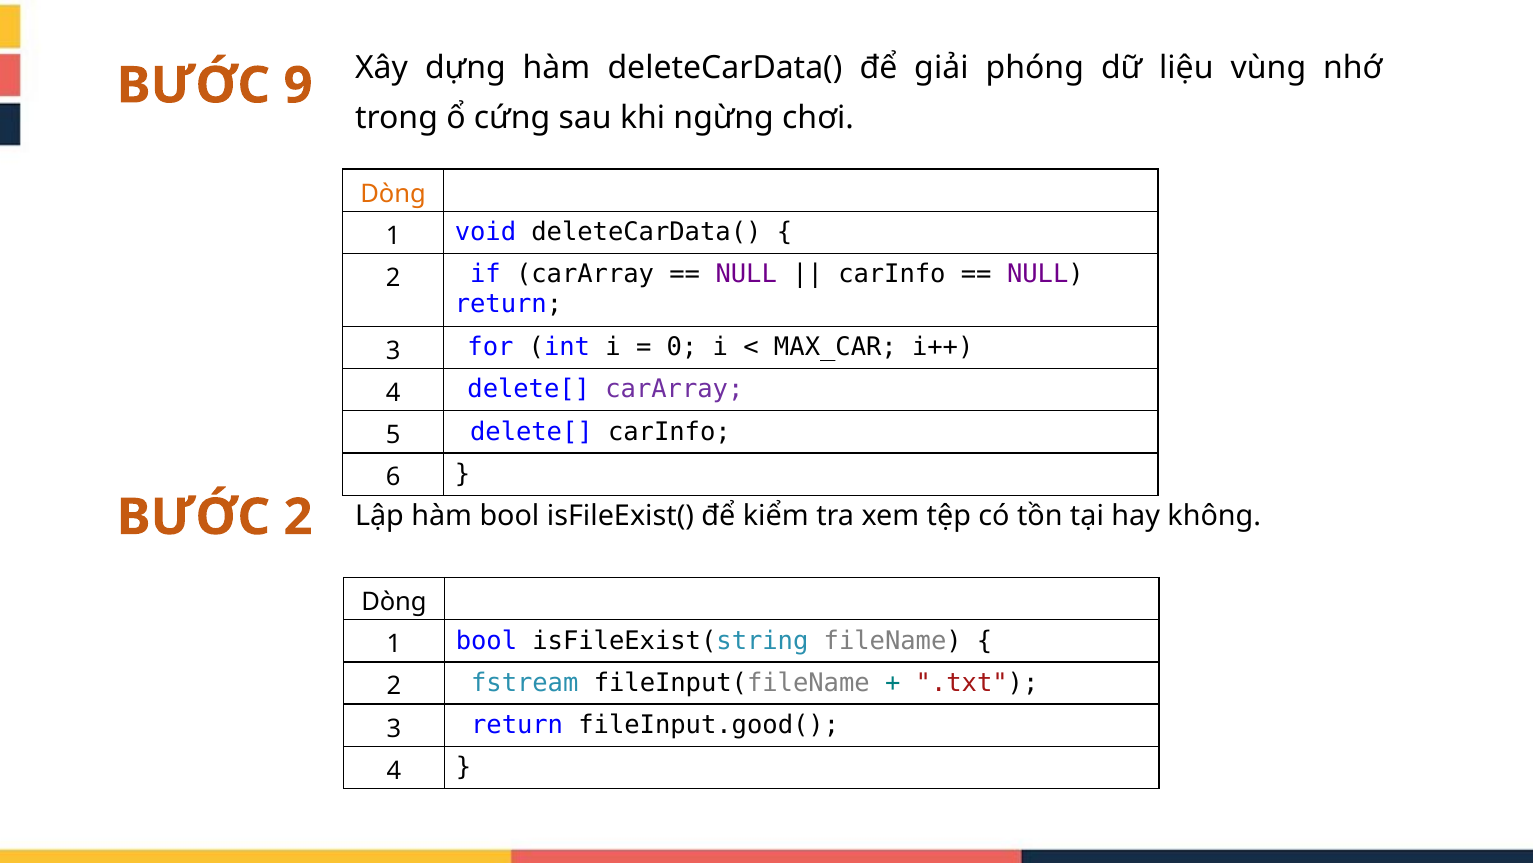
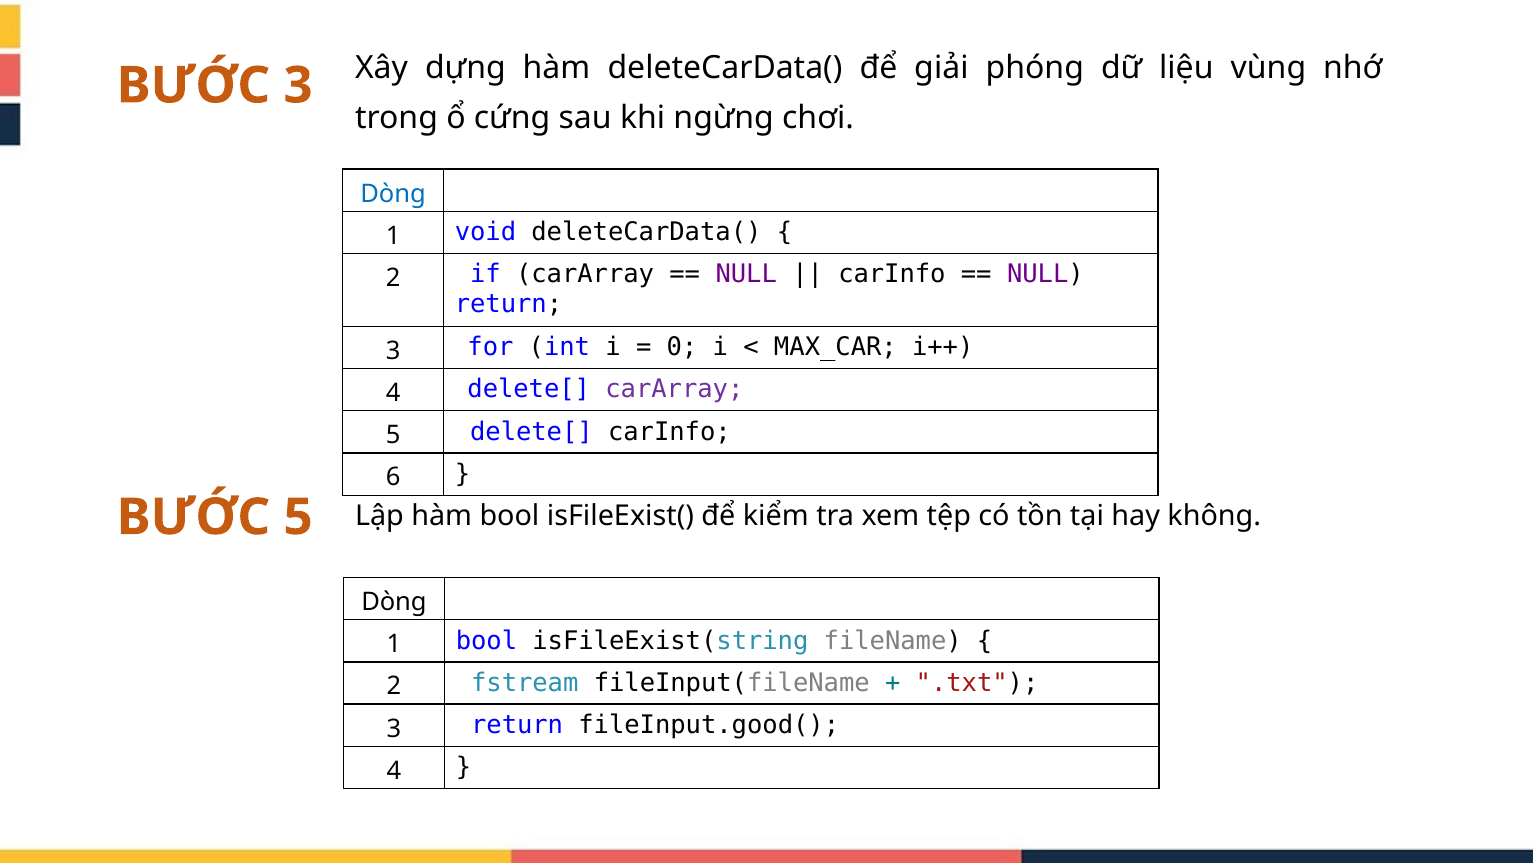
BƯỚC 9: 9 -> 3 (298, 86)
Dòng colour: orange -> blue (393, 193)
BƯỚC 2: 2 -> 5 (298, 517)
